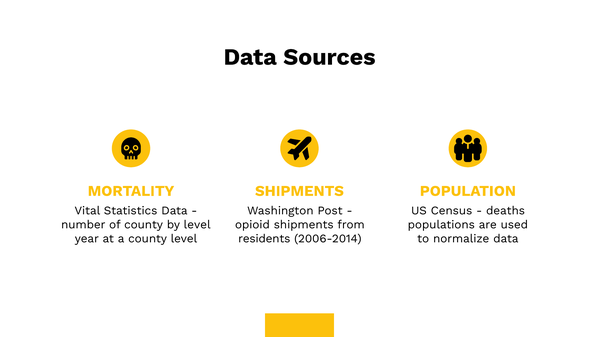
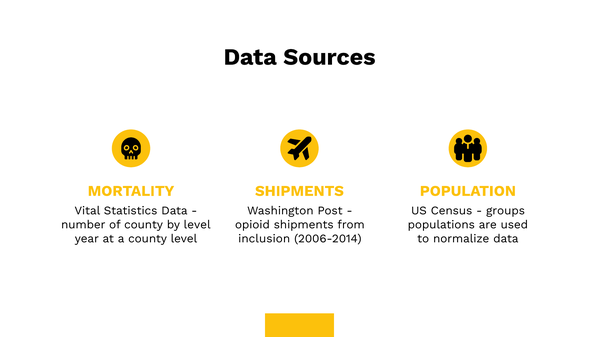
deaths: deaths -> groups (506, 211)
residents: residents -> inclusion (264, 239)
